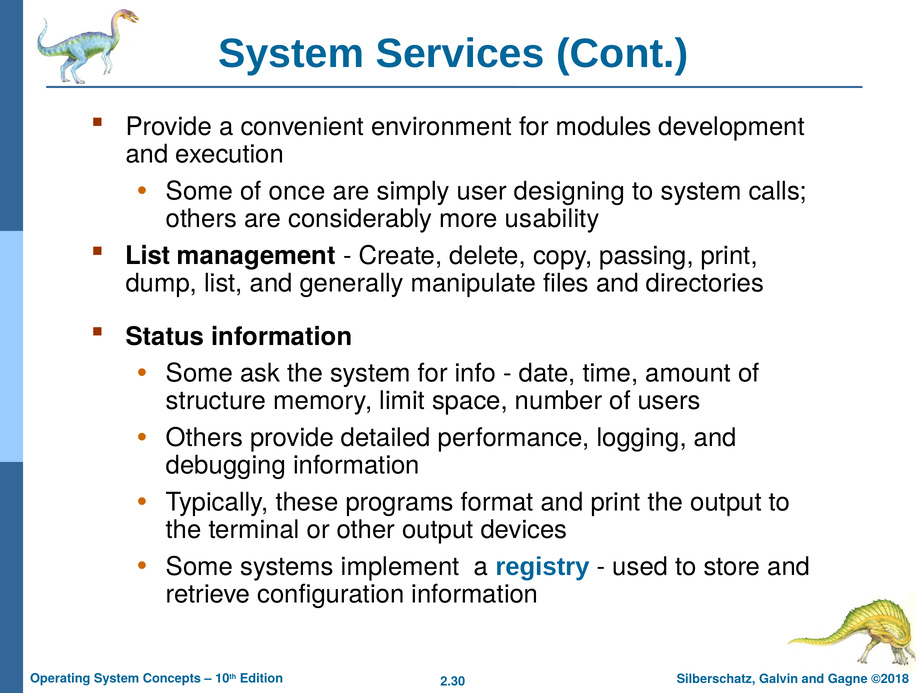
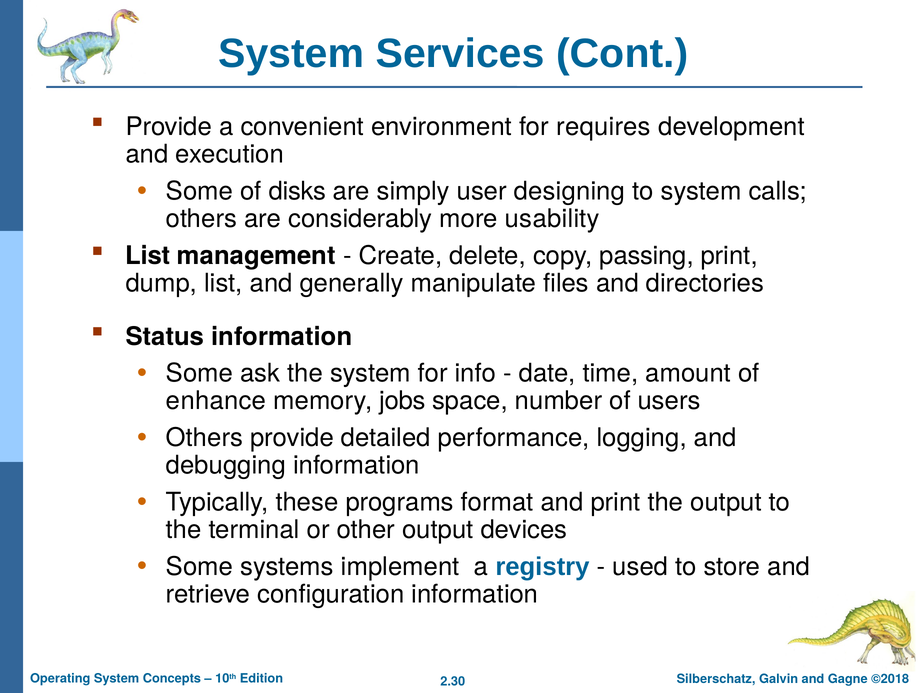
modules: modules -> requires (604, 127)
once: once -> disks (297, 191)
structure: structure -> enhance (216, 401)
limit: limit -> jobs (402, 401)
